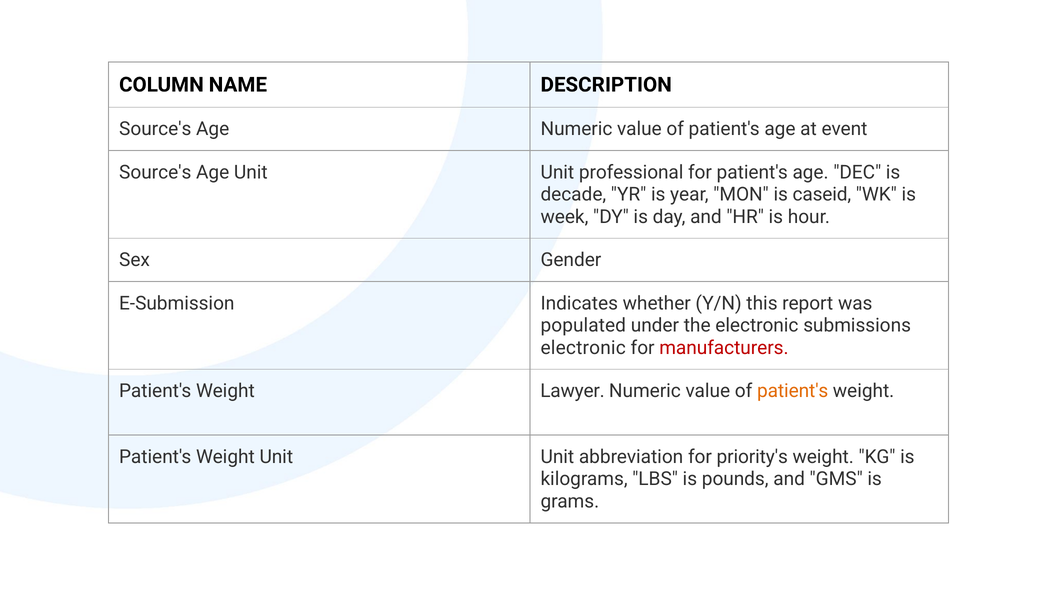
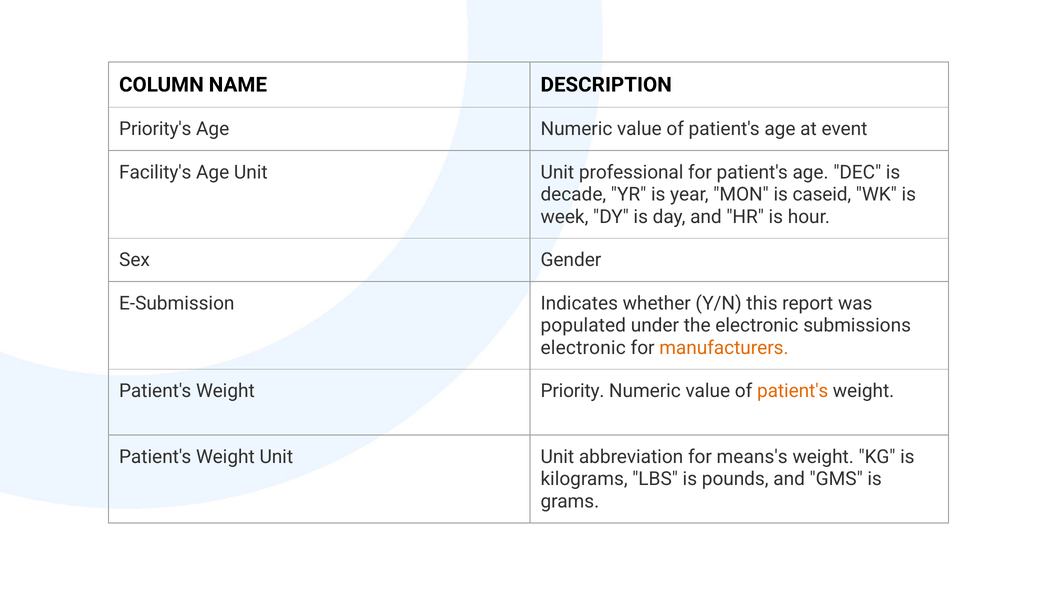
Source's: Source's -> Priority's (155, 129)
Source's: Source's -> Facility's (155, 172)
manufacturers colour: red -> orange (724, 348)
Lawyer: Lawyer -> Priority (573, 391)
priority's: priority's -> means's (752, 457)
